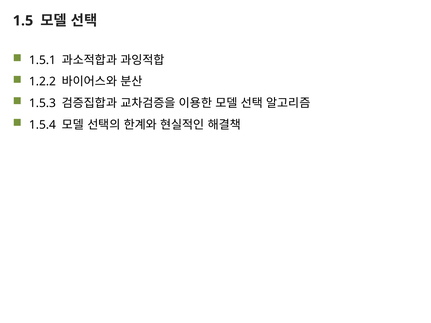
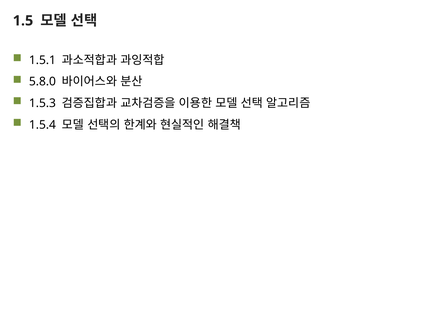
1.2.2: 1.2.2 -> 5.8.0 (42, 82)
